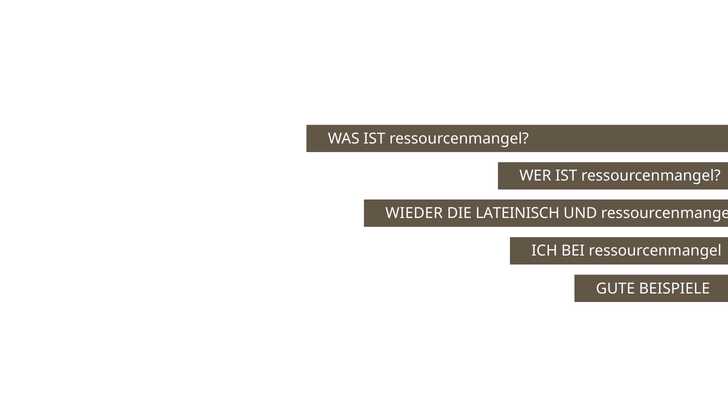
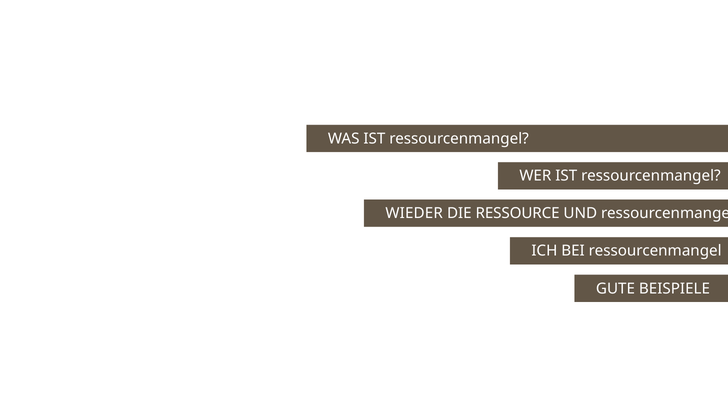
LATEINISCH: LATEINISCH -> RESSOURCE (518, 214)
